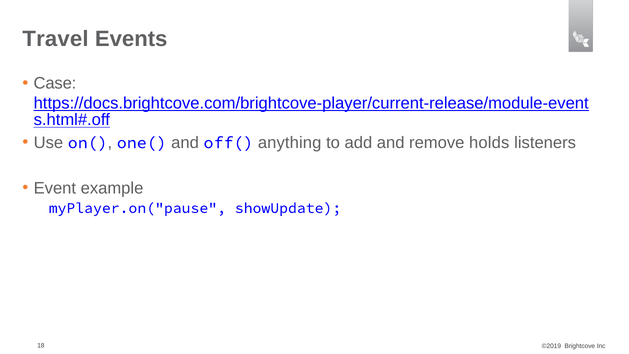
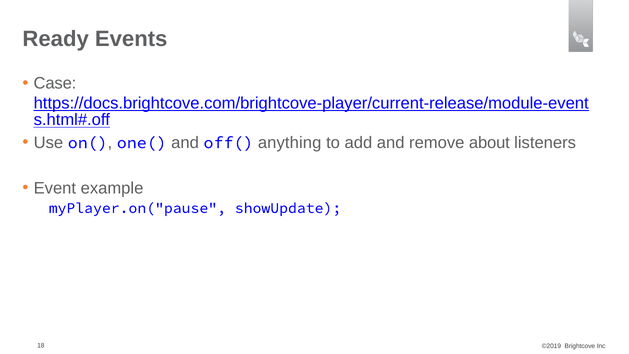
Travel: Travel -> Ready (56, 39)
holds: holds -> about (489, 143)
